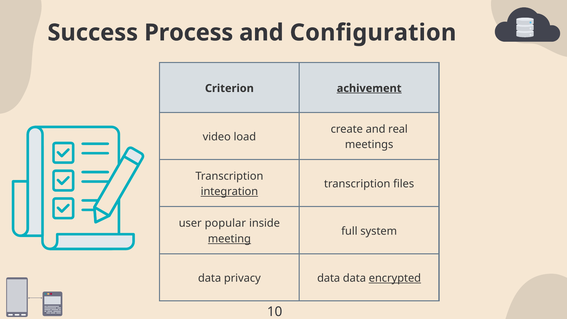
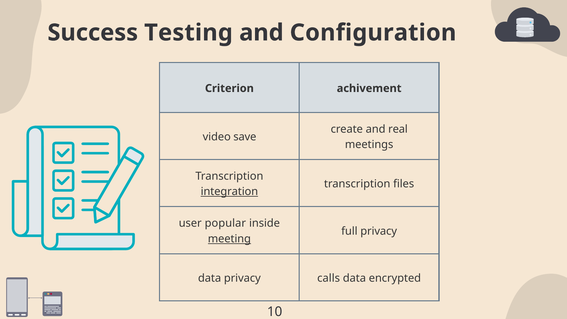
Process: Process -> Testing (188, 33)
achivement underline: present -> none (369, 88)
load: load -> save (245, 137)
full system: system -> privacy (379, 231)
privacy data: data -> calls (329, 278)
encrypted underline: present -> none (395, 278)
